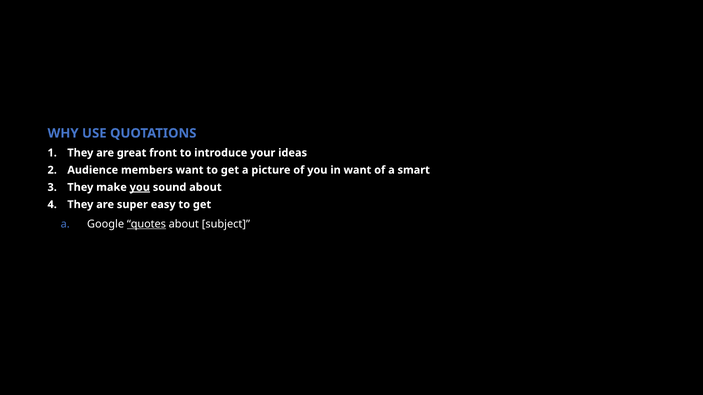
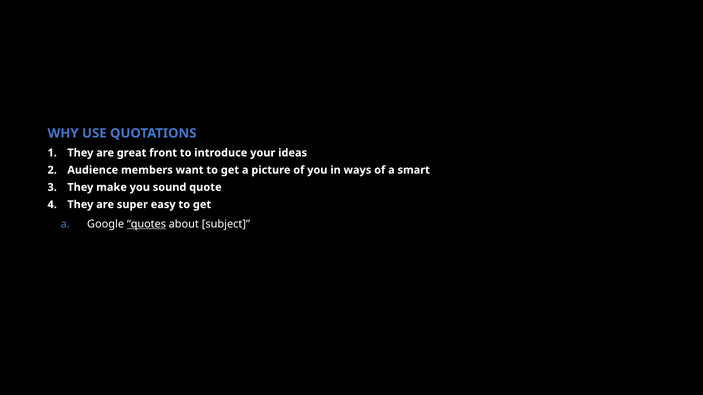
in want: want -> ways (357, 170)
you underline: present -> none (140, 187)
sound about: about -> quote (205, 187)
